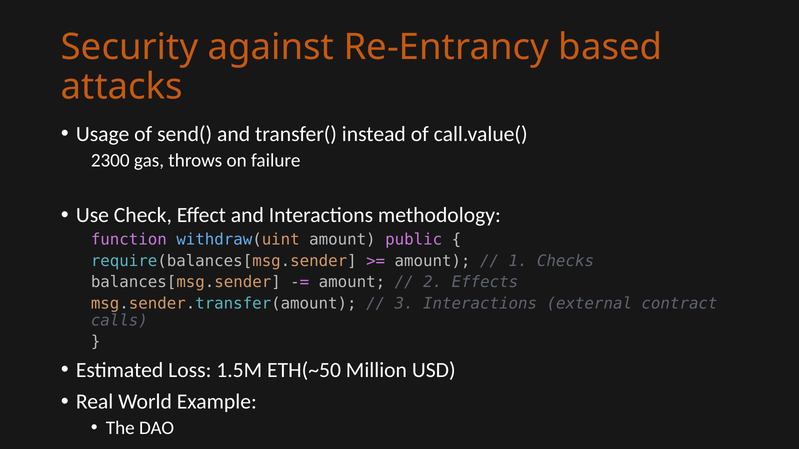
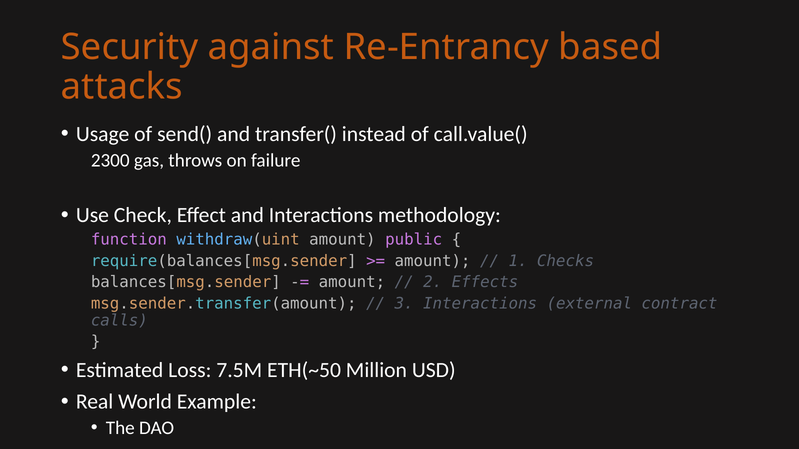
1.5M: 1.5M -> 7.5M (239, 370)
